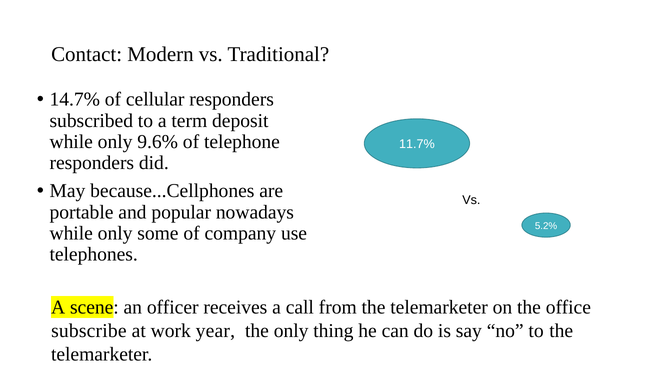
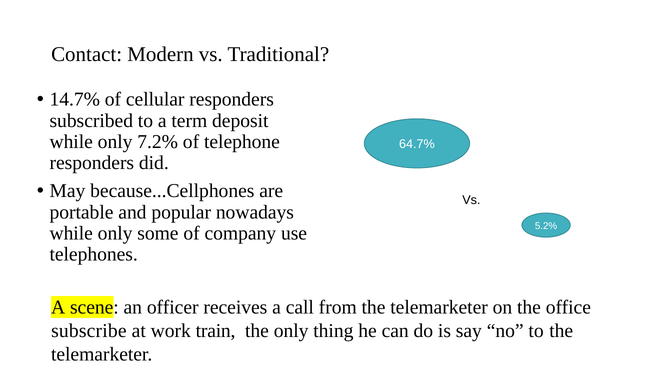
9.6%: 9.6% -> 7.2% (158, 142)
11.7%: 11.7% -> 64.7% (417, 144)
year: year -> train (216, 330)
